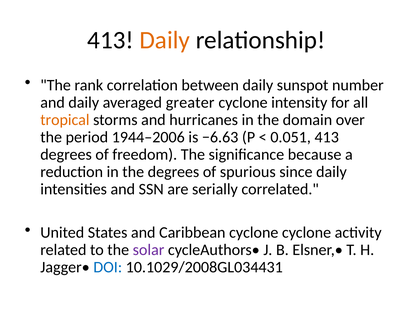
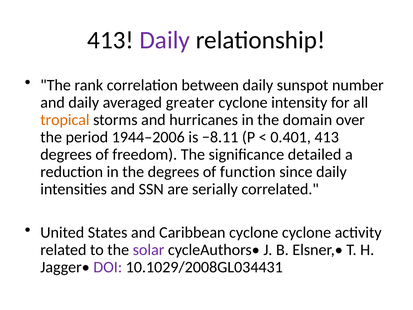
Daily colour: orange -> purple (165, 40)
−6.63: −6.63 -> −8.11 (220, 137)
0.051: 0.051 -> 0.401 (291, 137)
because: because -> detailed (315, 155)
spurious: spurious -> function (248, 172)
DOI colour: blue -> purple (108, 267)
